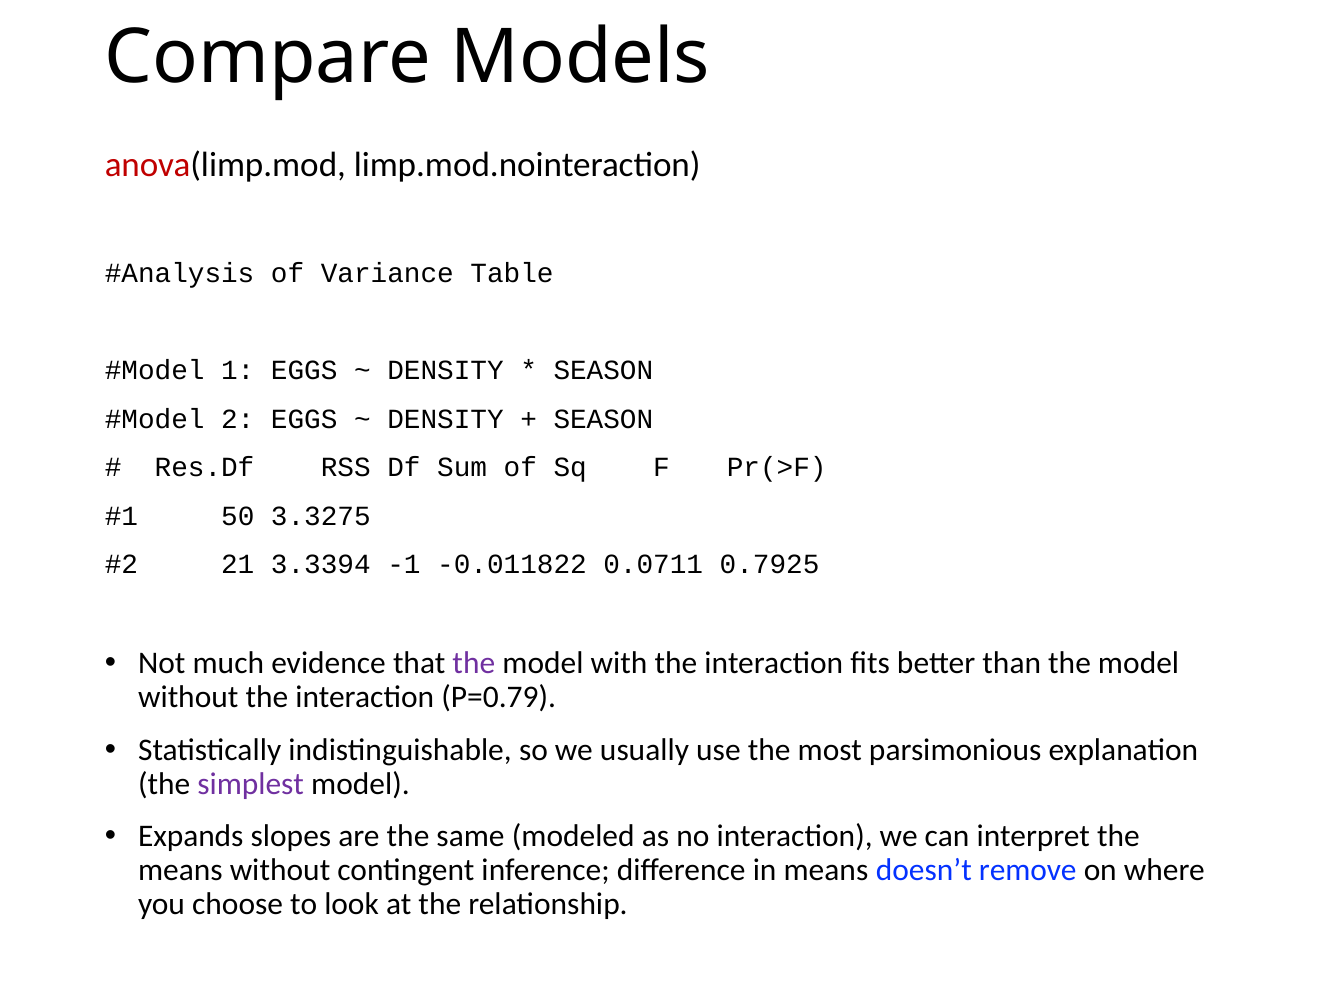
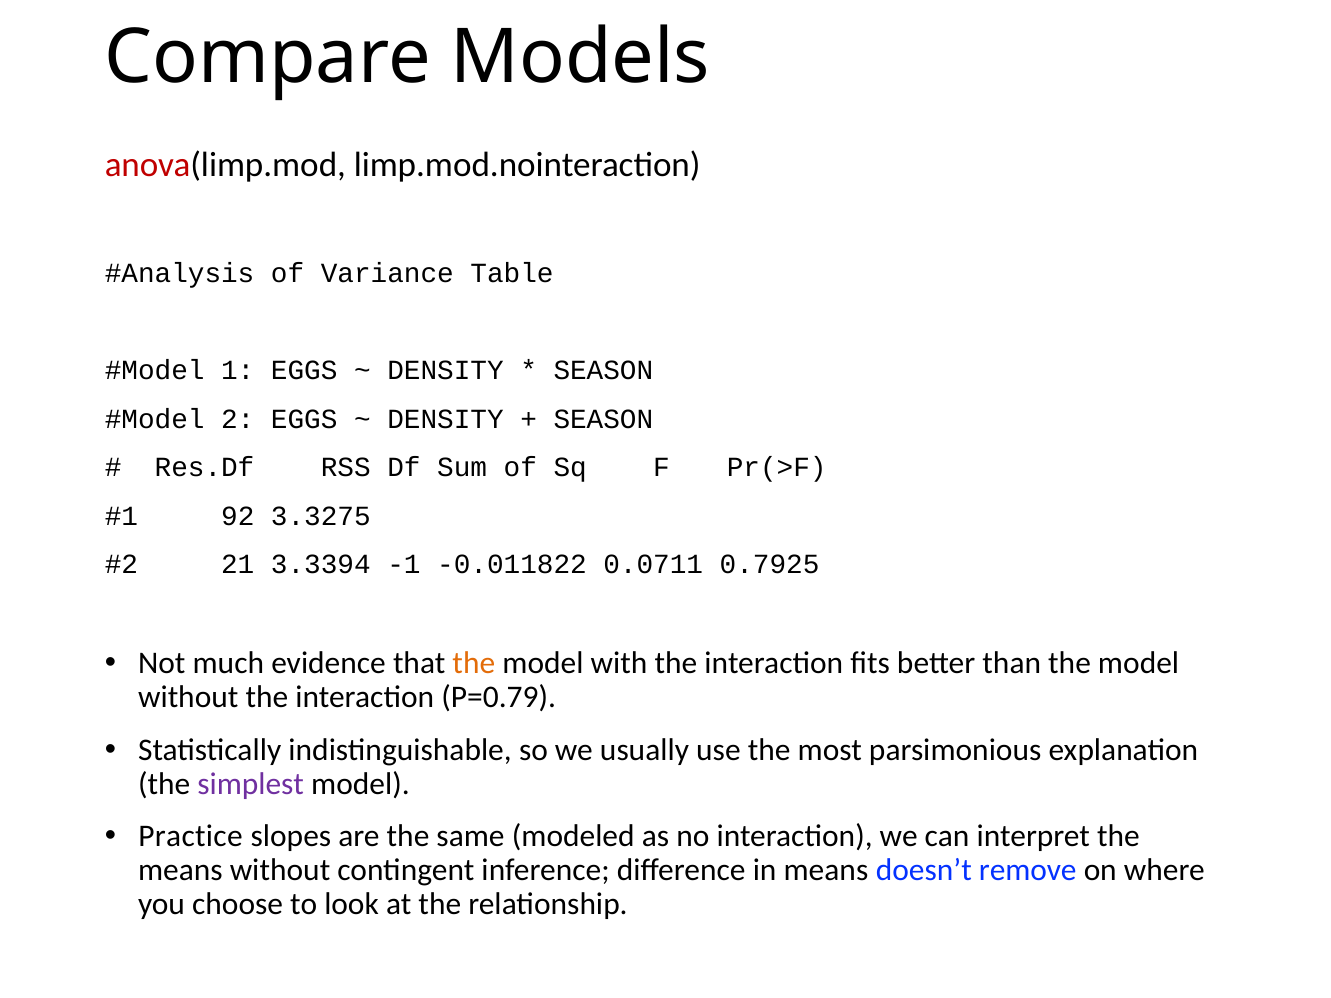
50: 50 -> 92 (238, 516)
the colour: purple -> orange (474, 664)
Expands: Expands -> Practice (191, 836)
